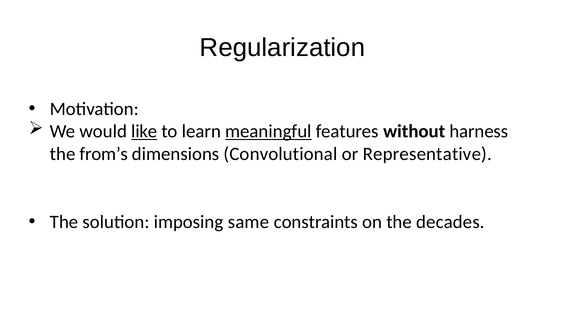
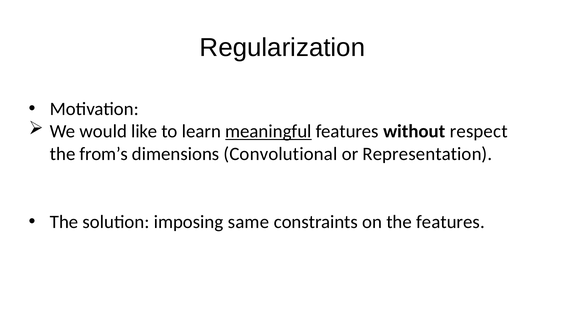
like underline: present -> none (144, 131)
harness: harness -> respect (479, 131)
Representative: Representative -> Representation (427, 154)
the decades: decades -> features (450, 222)
